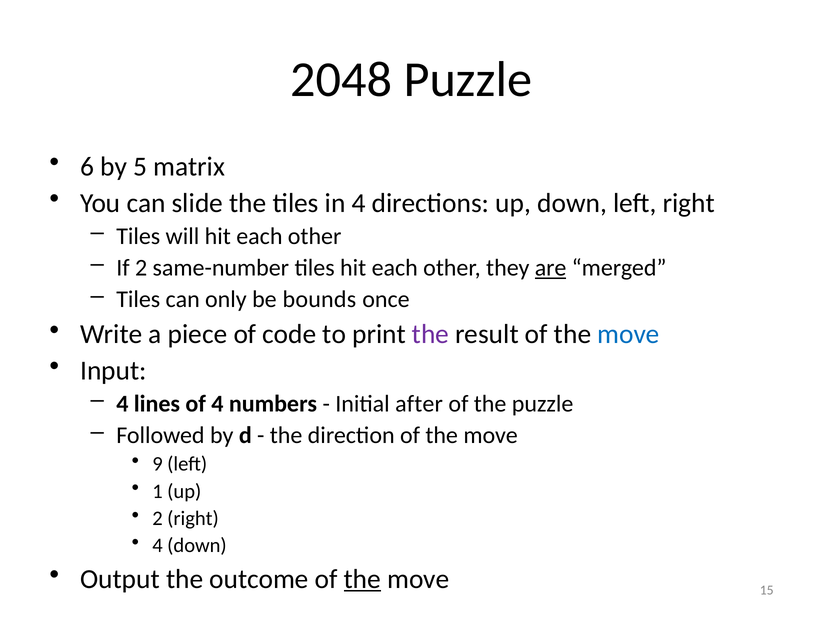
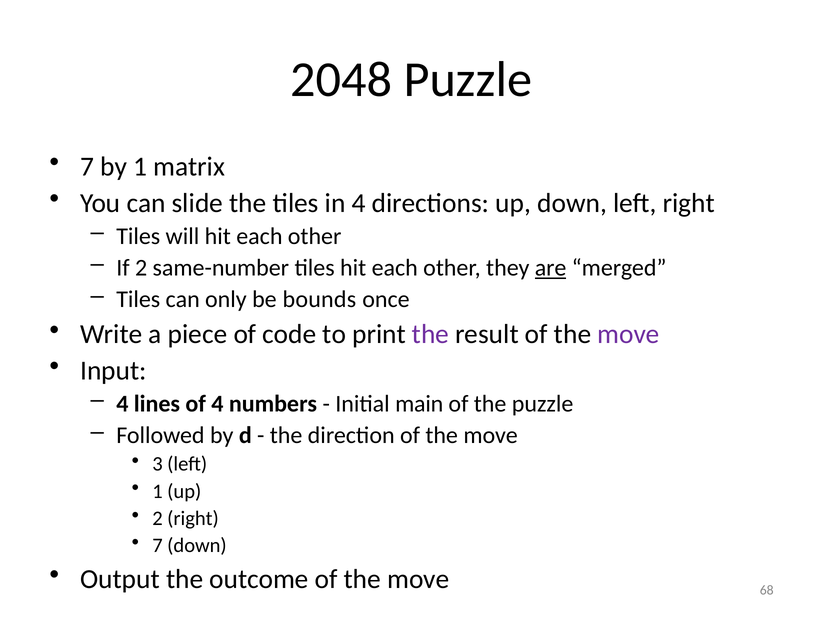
6: 6 -> 7 (87, 167)
by 5: 5 -> 1 (140, 167)
move colour: blue -> purple (628, 334)
after: after -> main (419, 403)
9: 9 -> 3 (157, 463)
4: 4 -> 7 (157, 545)
the underline: present -> none (362, 578)
15: 15 -> 68 (767, 589)
